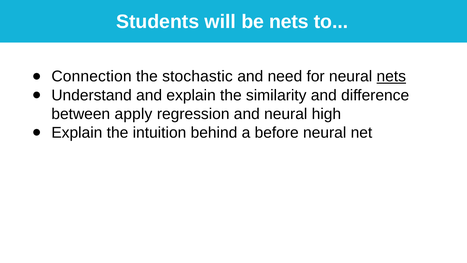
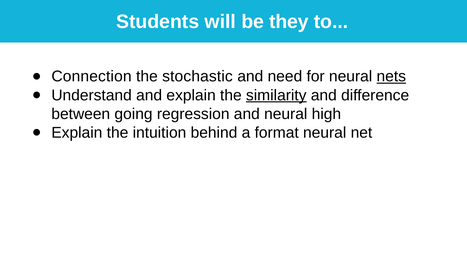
be nets: nets -> they (289, 22)
similarity underline: none -> present (276, 95)
apply: apply -> going (134, 114)
before: before -> format (277, 132)
